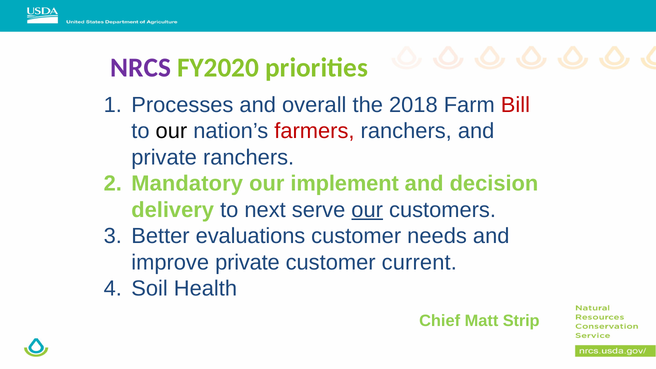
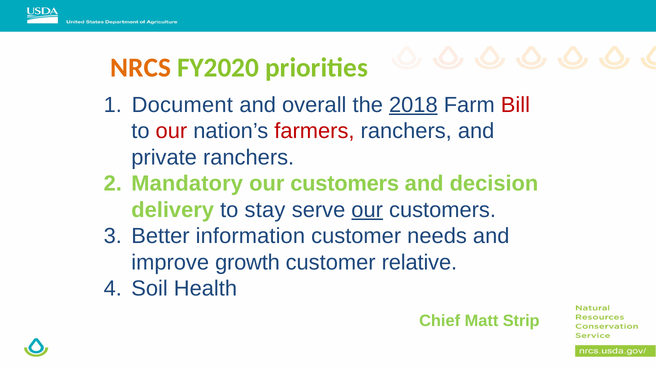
NRCS colour: purple -> orange (141, 68)
Processes: Processes -> Document (182, 105)
2018 underline: none -> present (413, 105)
our colour: black -> red (171, 131)
implement: implement -> customers (345, 184)
next: next -> stay (265, 210)
evaluations: evaluations -> information (250, 236)
improve private: private -> growth (247, 262)
current: current -> relative (419, 262)
